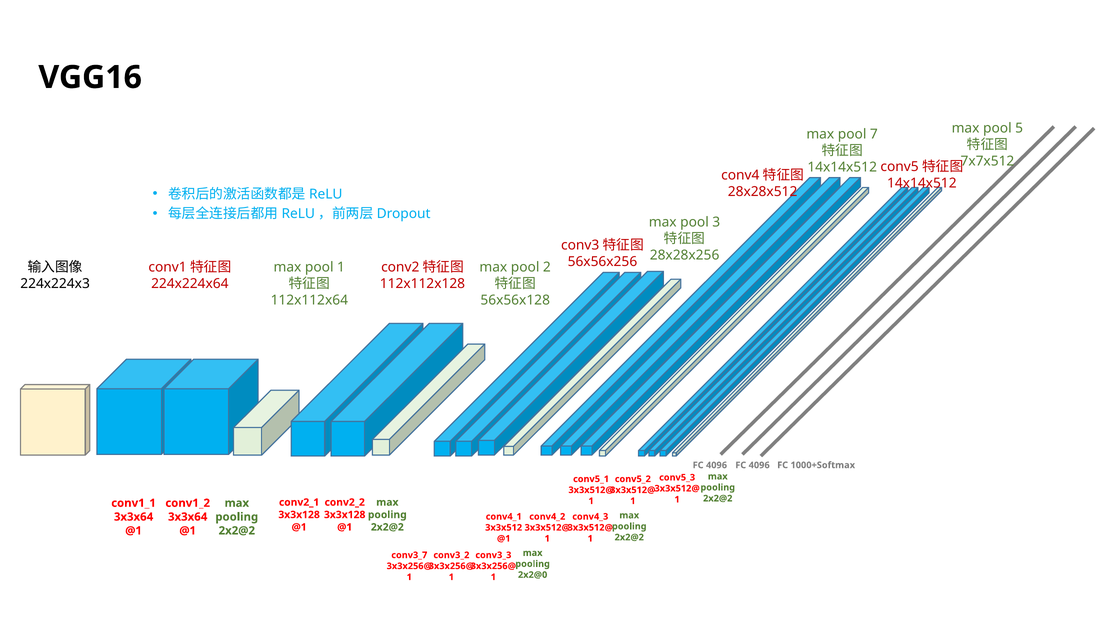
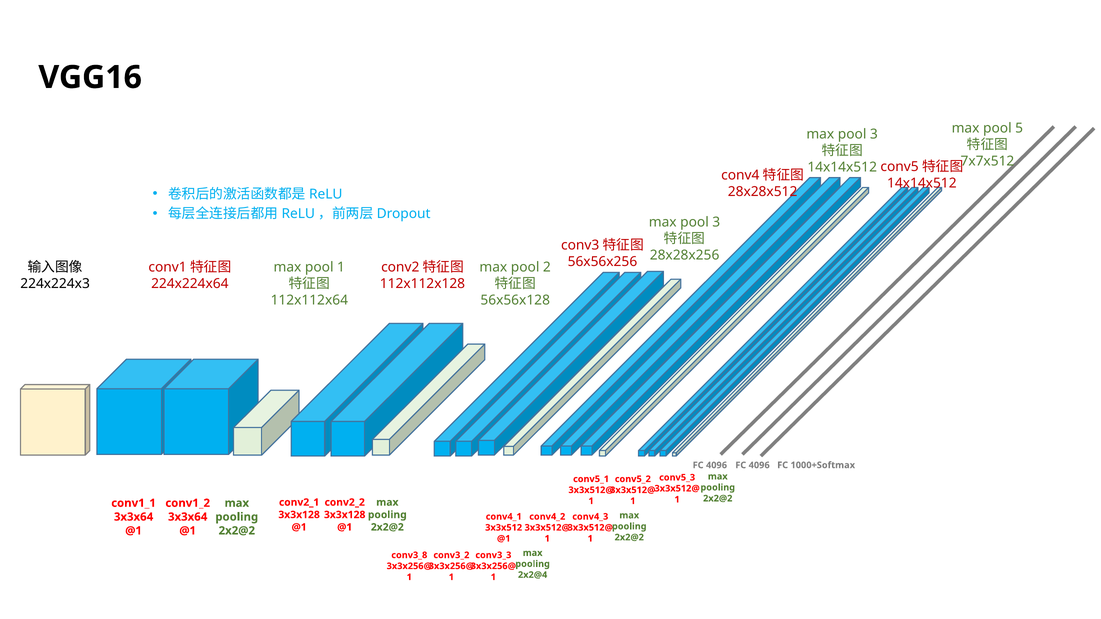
7: 7 -> 3 (874, 134)
conv3_7: conv3_7 -> conv3_8 (409, 555)
2x2@0: 2x2@0 -> 2x2@4 (533, 575)
